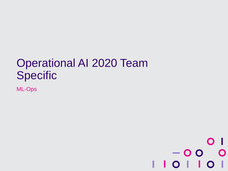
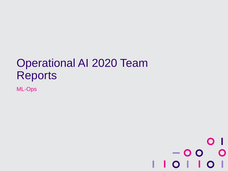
Specific: Specific -> Reports (37, 75)
